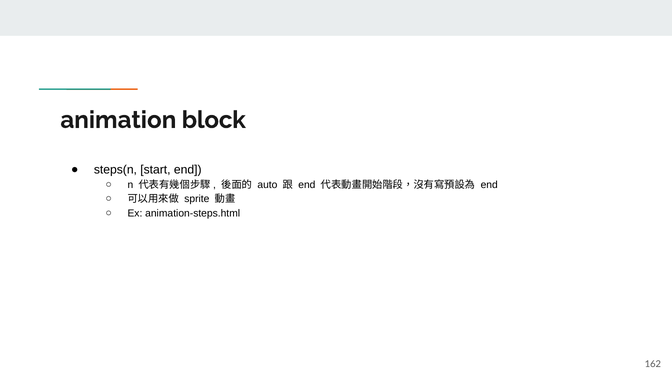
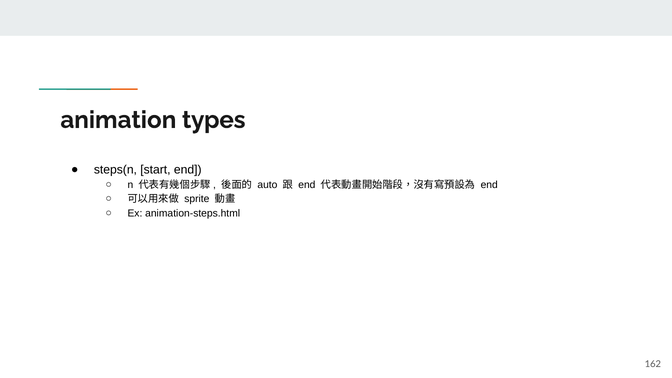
block: block -> types (214, 120)
